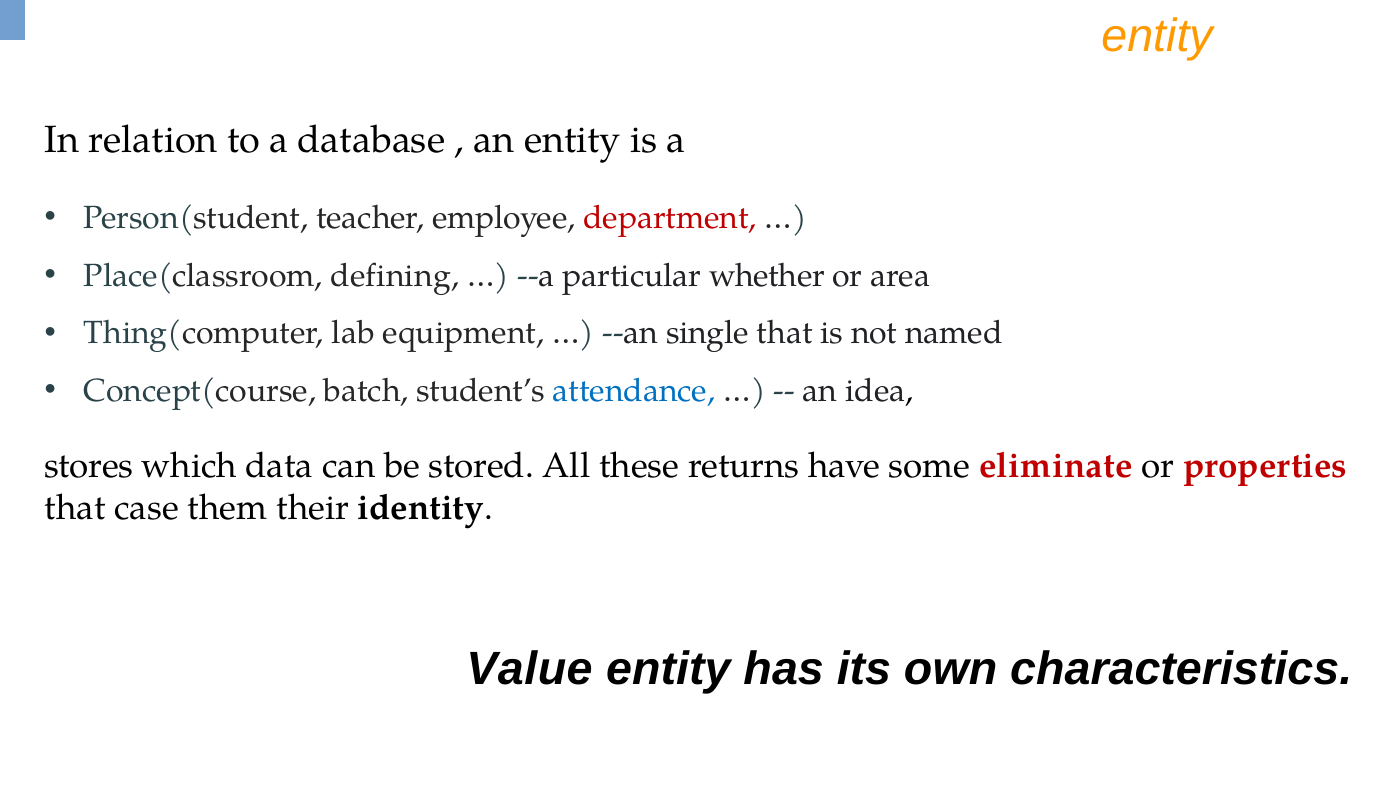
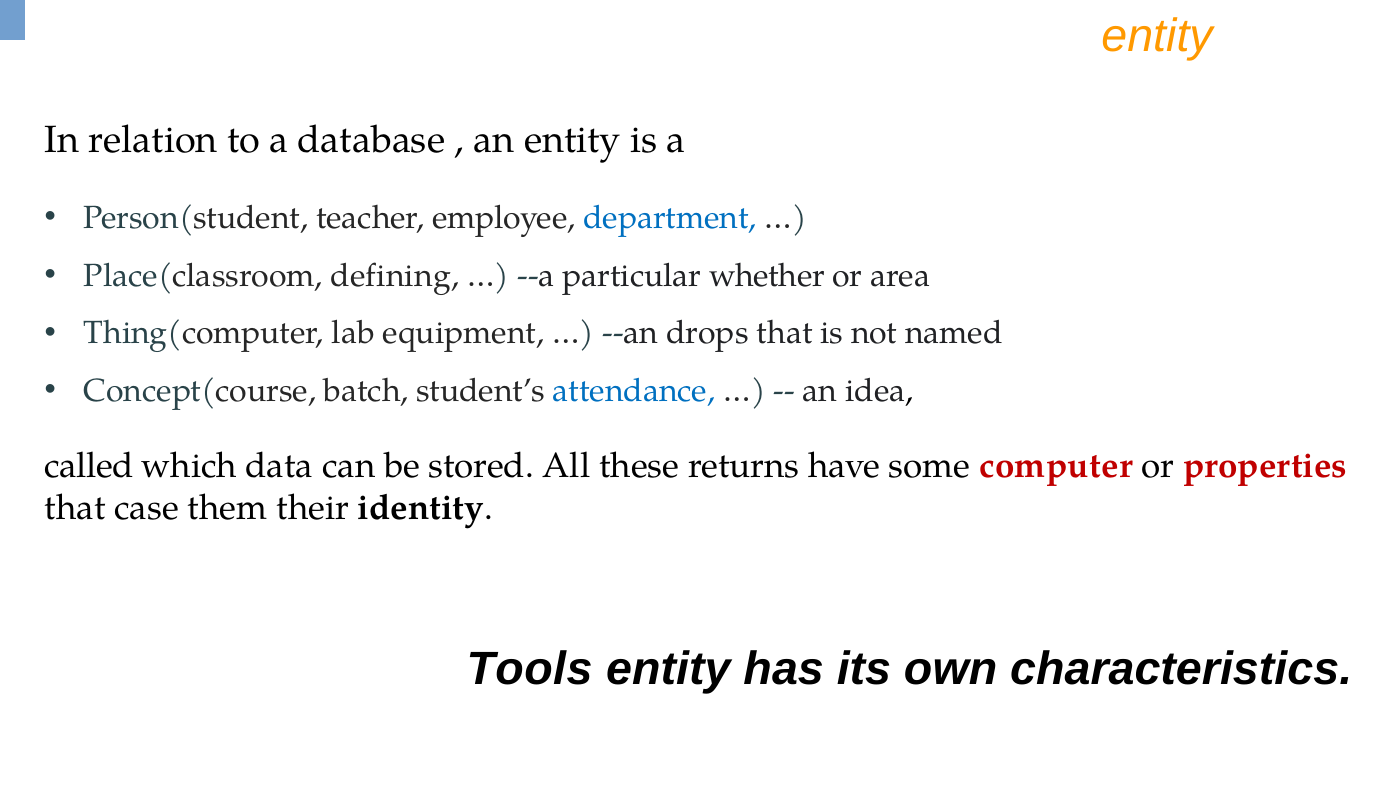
department colour: red -> blue (670, 218)
single: single -> drops (707, 333)
stores: stores -> called (89, 466)
eliminate: eliminate -> computer (1056, 466)
Value: Value -> Tools (530, 668)
